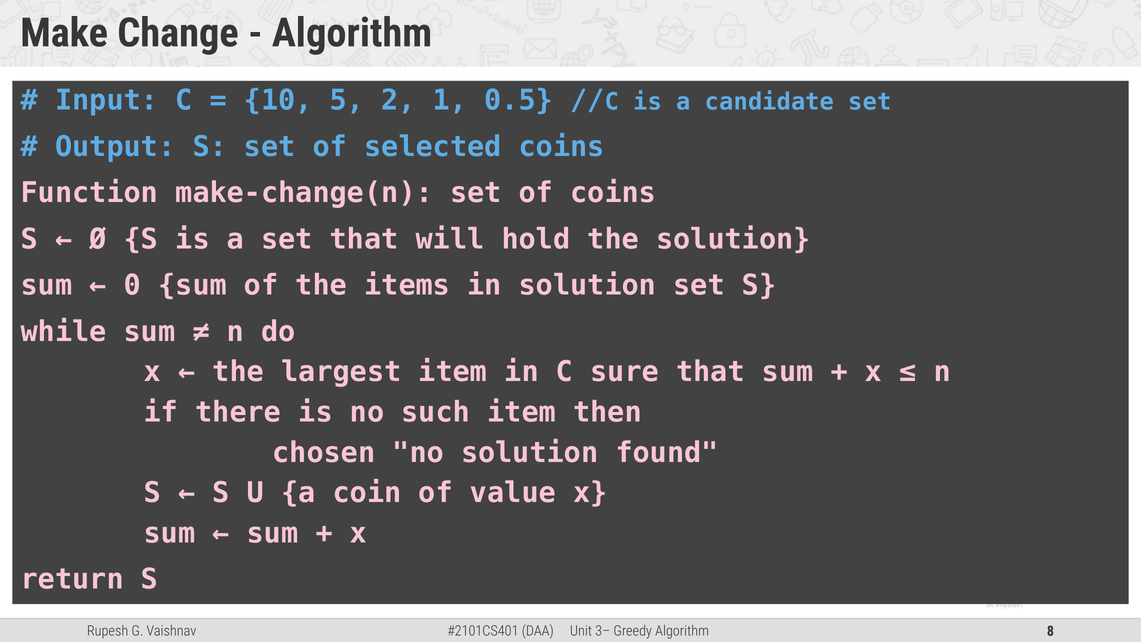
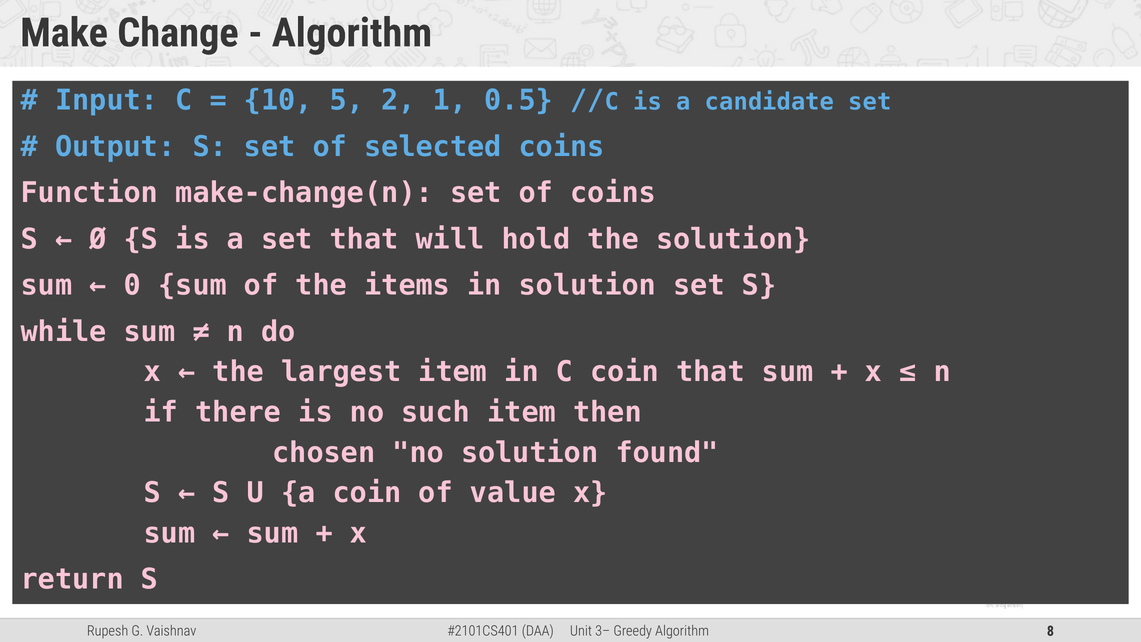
C sure: sure -> coin (625, 372)
